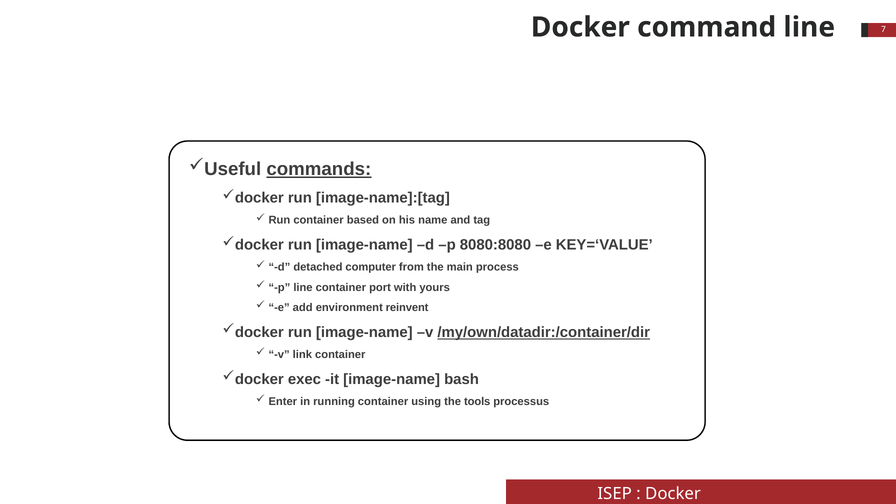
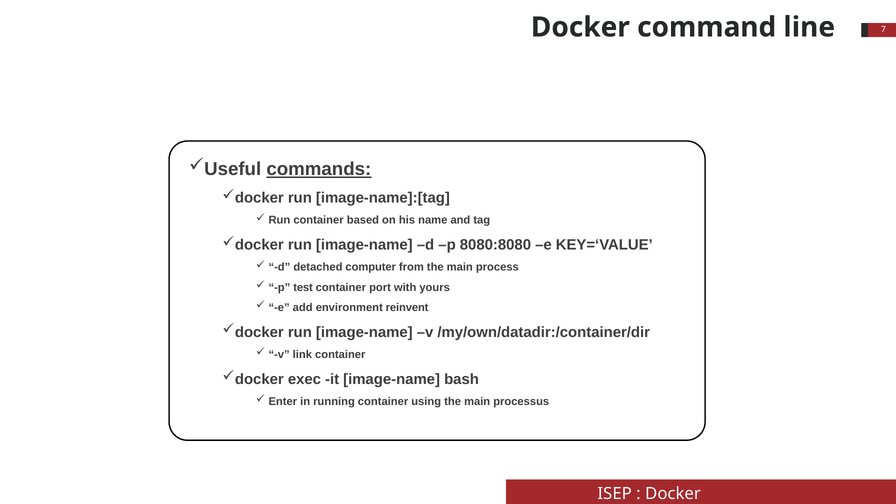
p line: line -> test (303, 287)
/my/own/datadir:/container/dir underline: present -> none (544, 332)
using the tools: tools -> main (477, 402)
